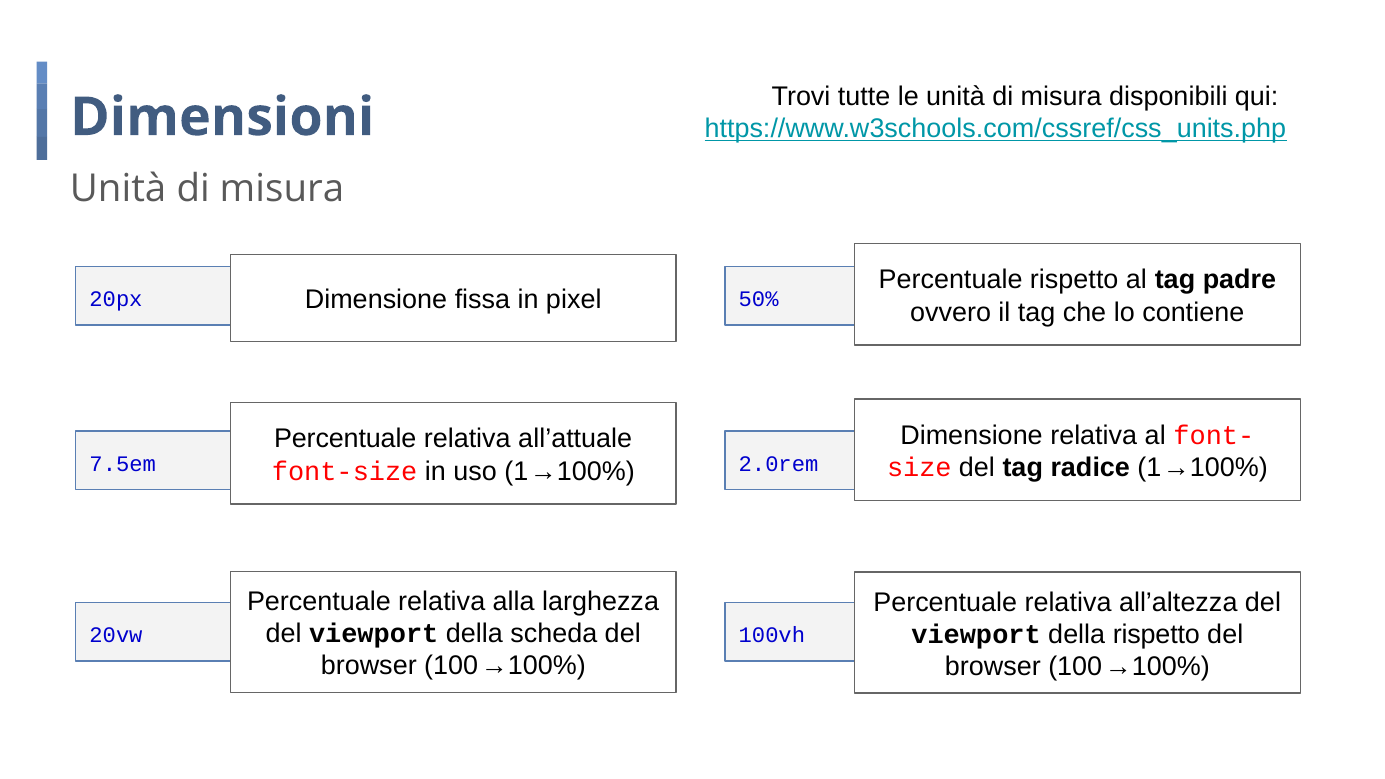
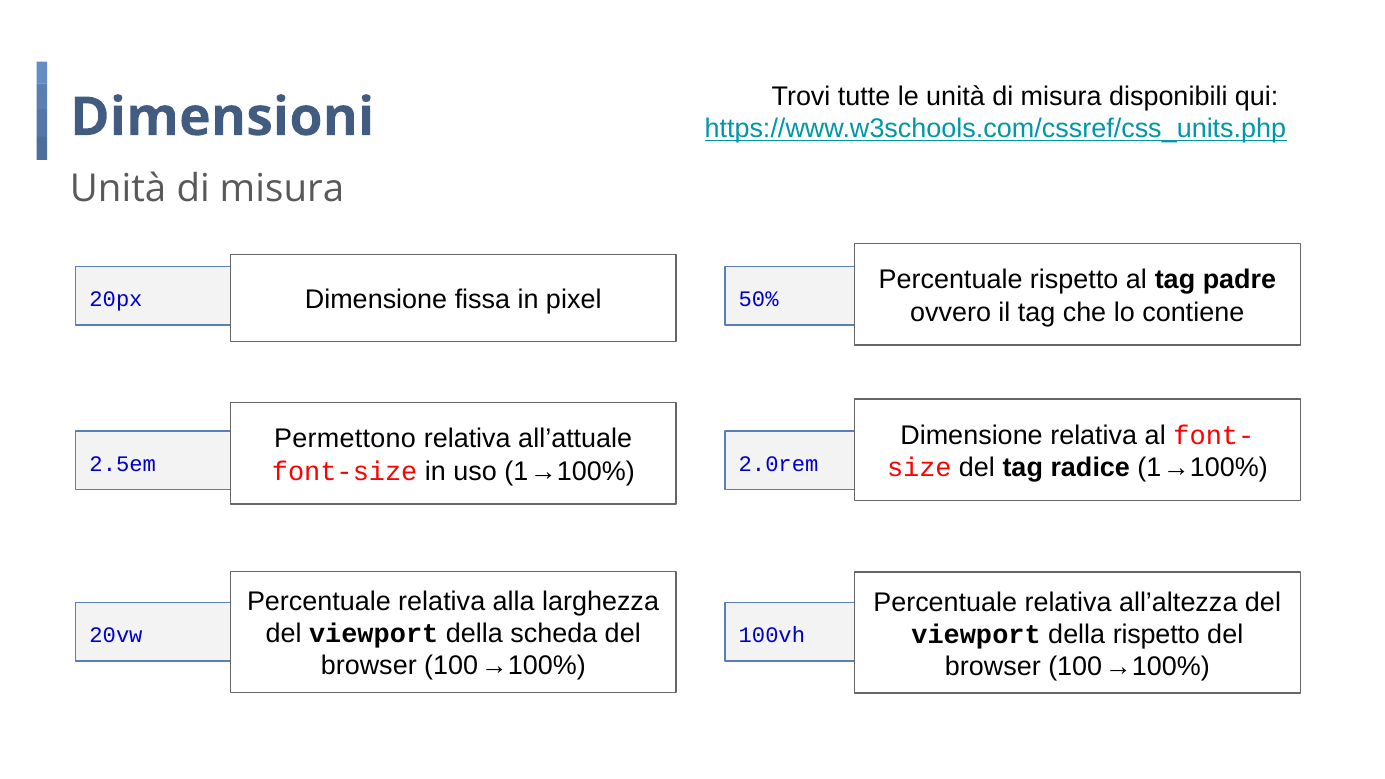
Percentuale: Percentuale -> Permettono (345, 439)
7.5em: 7.5em -> 2.5em (123, 464)
